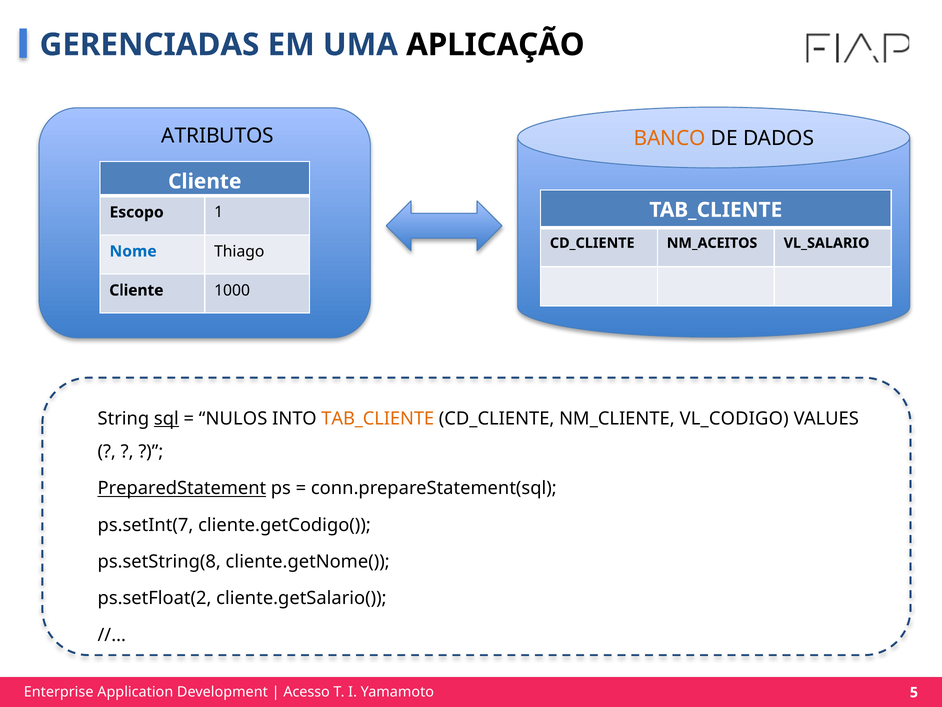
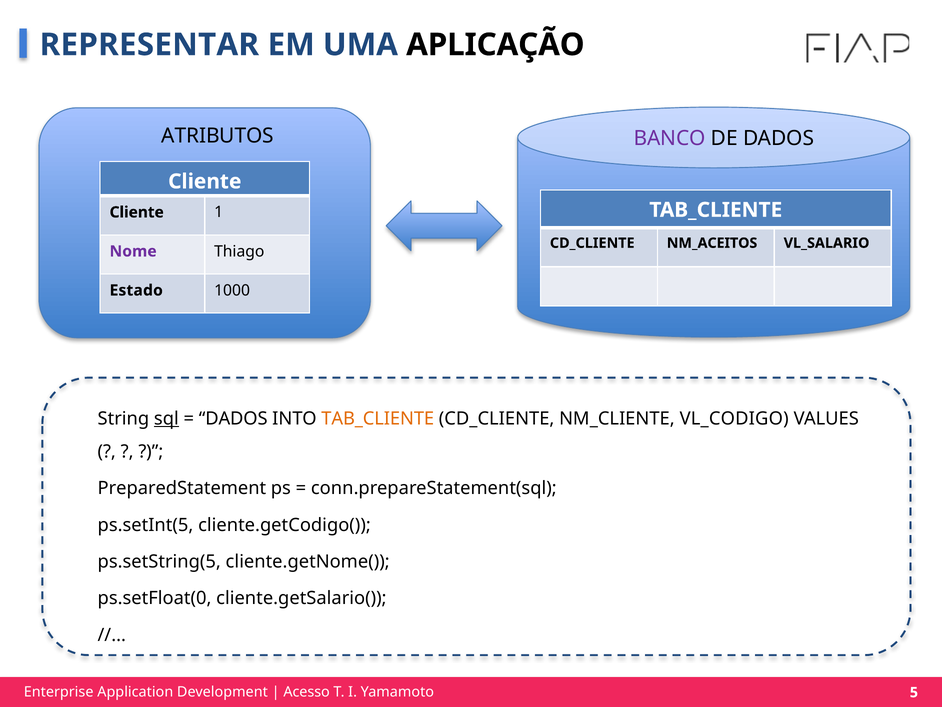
GERENCIADAS: GERENCIADAS -> REPRESENTAR (149, 45)
BANCO colour: orange -> purple (670, 138)
Escopo: Escopo -> Cliente (137, 212)
Nome colour: blue -> purple (133, 251)
Cliente: Cliente -> Estado (136, 290)
NULOS: NULOS -> DADOS (233, 418)
PreparedStatement underline: present -> none (182, 488)
ps.setInt(7: ps.setInt(7 -> ps.setInt(5 (145, 525)
ps.setString(8: ps.setString(8 -> ps.setString(5 (159, 561)
ps.setFloat(2: ps.setFloat(2 -> ps.setFloat(0 (155, 598)
